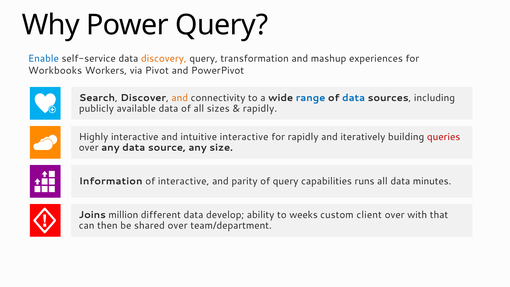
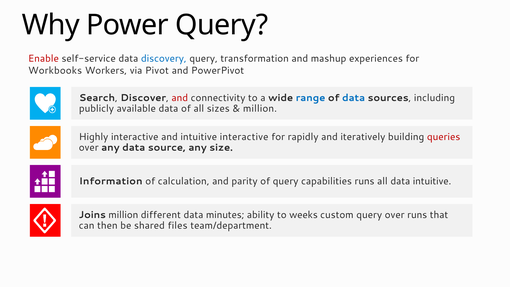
Enable colour: blue -> red (43, 59)
discovery colour: orange -> blue (164, 59)
and colour: orange -> red (180, 98)
rapidly: rapidly -> million (260, 109)
of interactive: interactive -> calculation (184, 181)
data minutes: minutes -> intuitive (432, 181)
develop: develop -> minutes (225, 215)
custom client: client -> query (369, 215)
over with: with -> runs (417, 215)
shared over: over -> files (178, 226)
